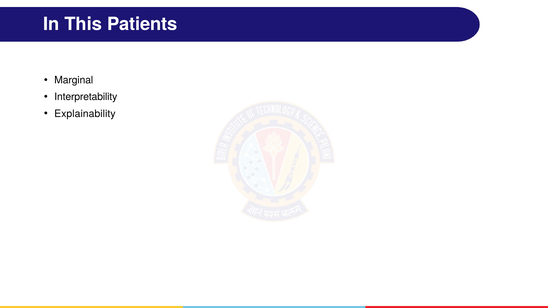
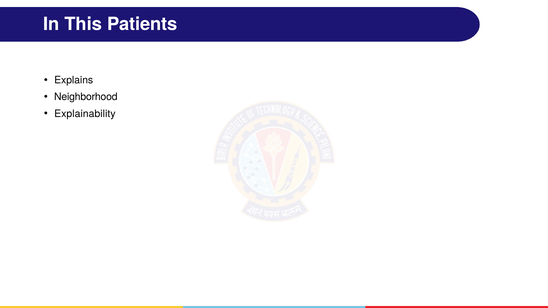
Marginal: Marginal -> Explains (74, 80)
Interpretability: Interpretability -> Neighborhood (86, 97)
